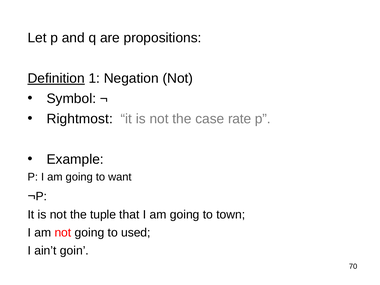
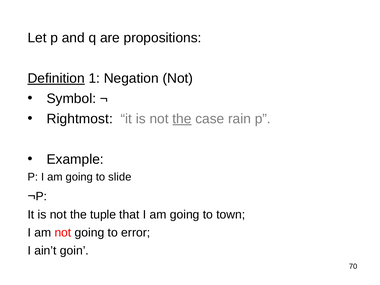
the underline: none -> present (182, 119)
rate: rate -> rain (240, 119)
want: want -> slide (120, 177)
used: used -> error (136, 233)
